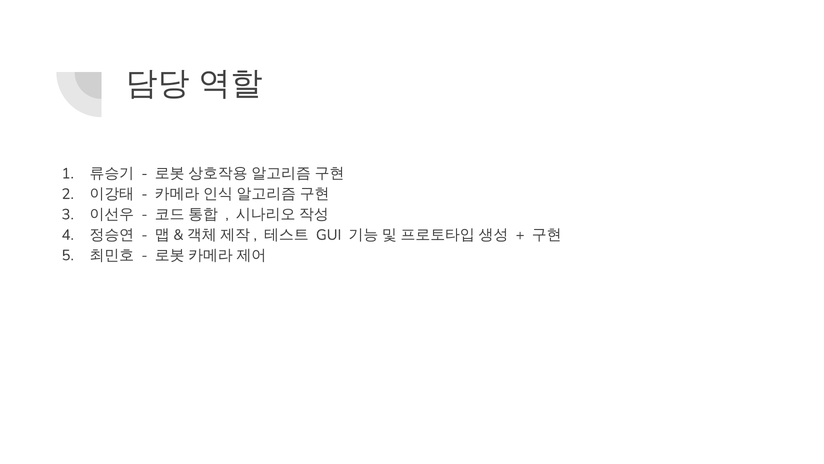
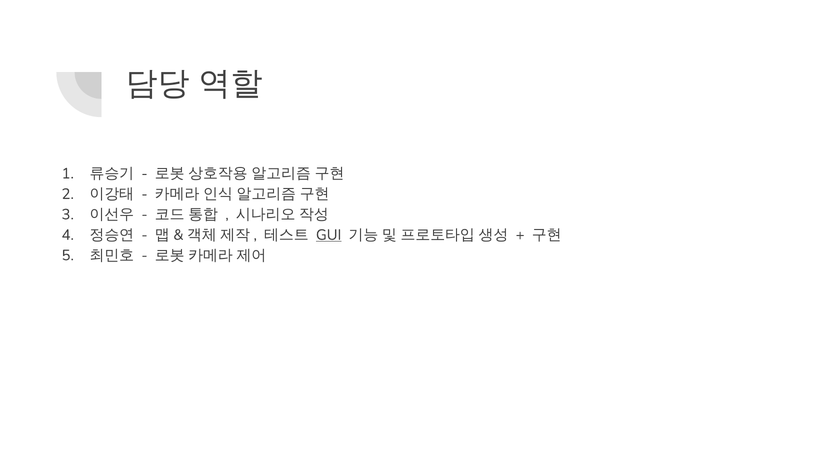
GUI underline: none -> present (329, 235)
